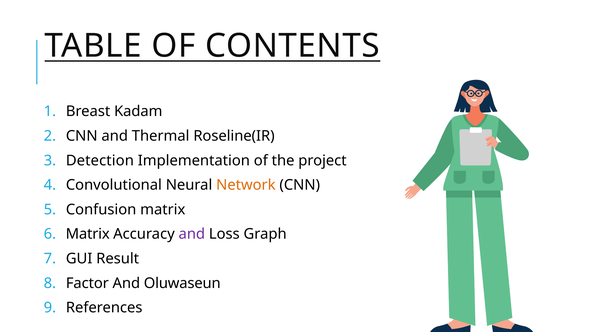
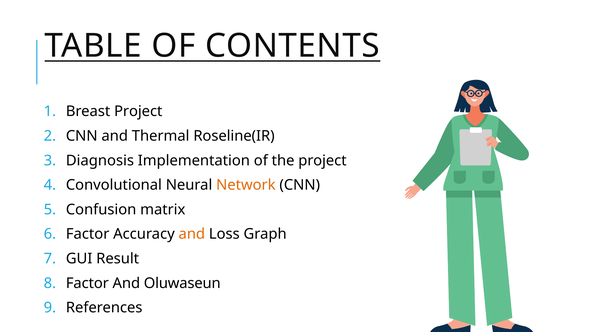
Breast Kadam: Kadam -> Project (138, 112)
Detection: Detection -> Diagnosis (100, 161)
Matrix: Matrix -> Factor (88, 234)
and colour: purple -> orange (192, 234)
